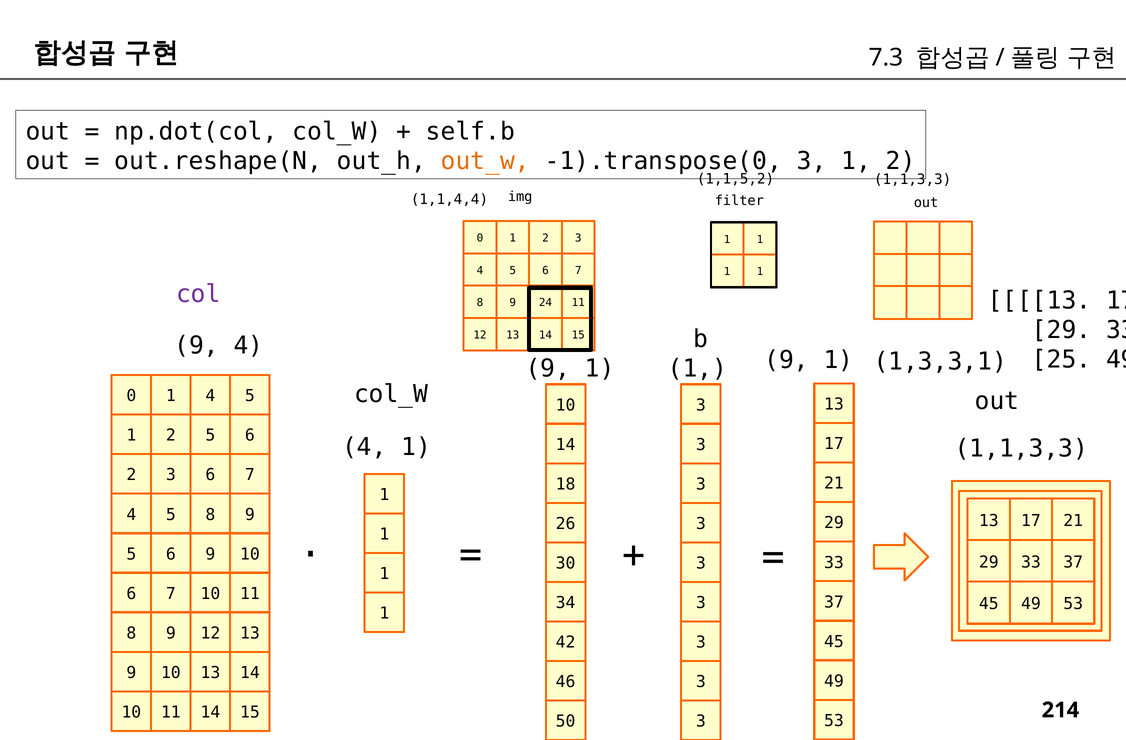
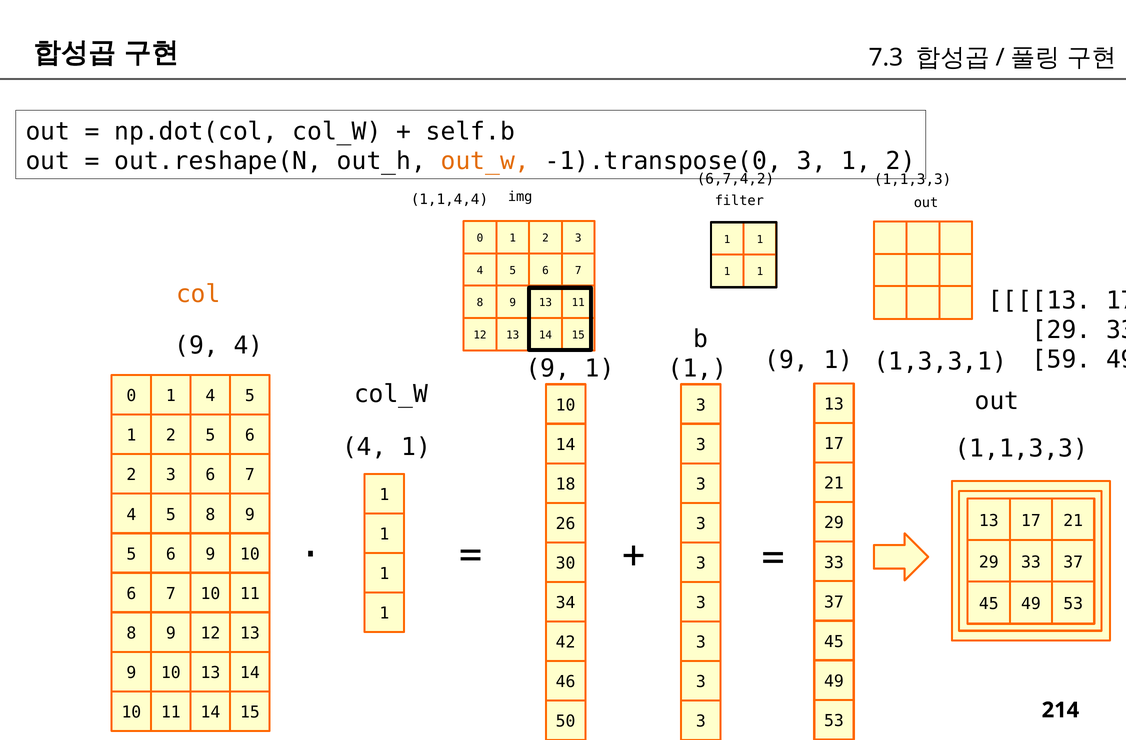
1,1,5,2: 1,1,5,2 -> 6,7,4,2 (735, 179)
col colour: purple -> orange (198, 294)
9 24: 24 -> 13 (545, 303)
25: 25 -> 59 (1062, 360)
